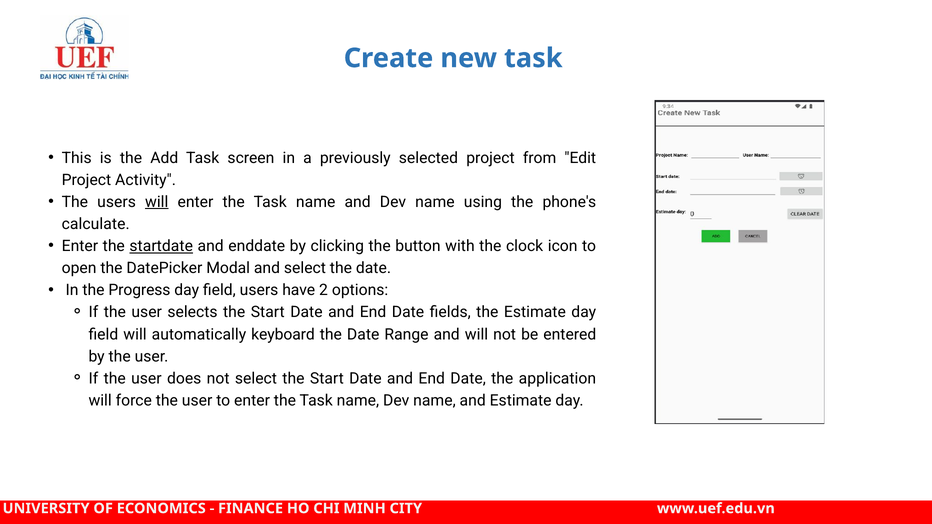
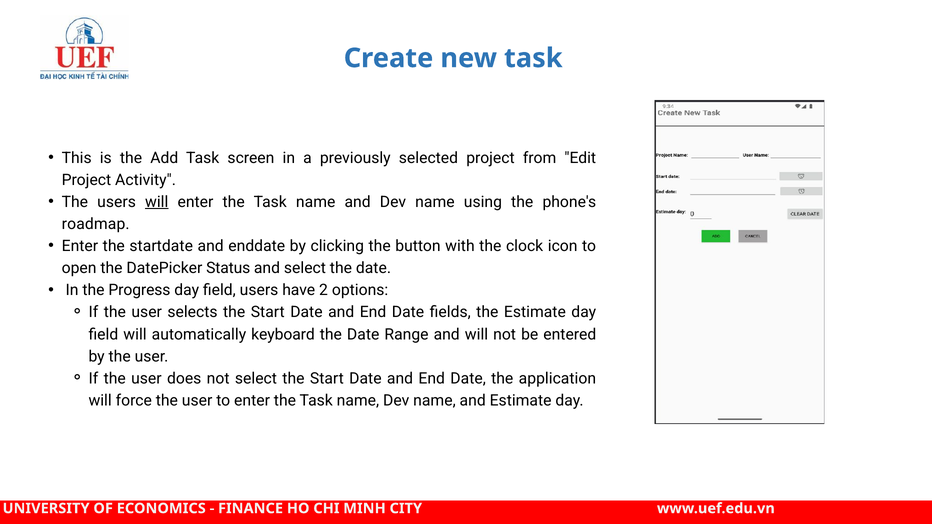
calculate: calculate -> roadmap (96, 224)
startdate underline: present -> none (161, 246)
Modal: Modal -> Status (228, 268)
